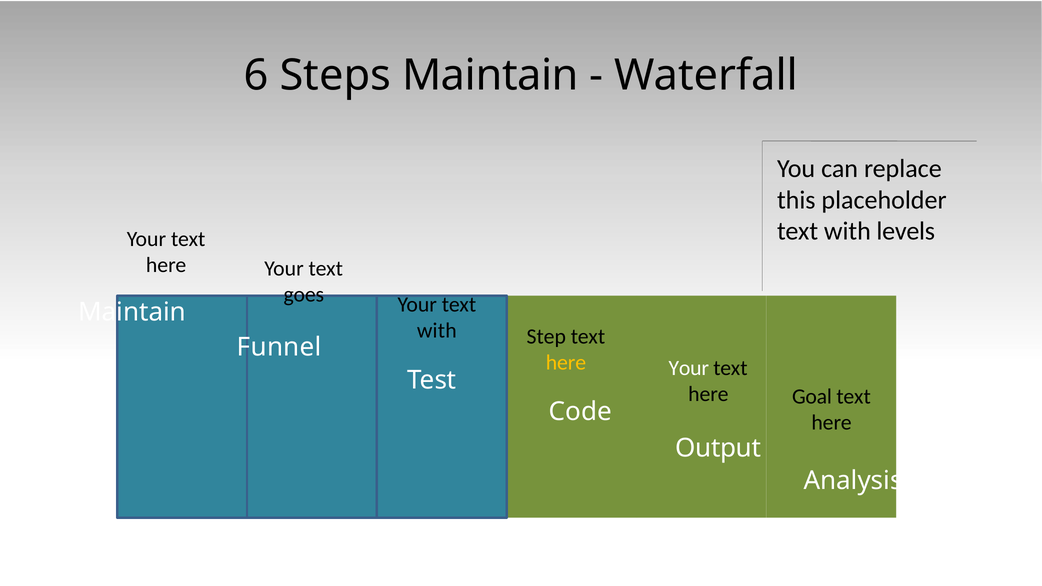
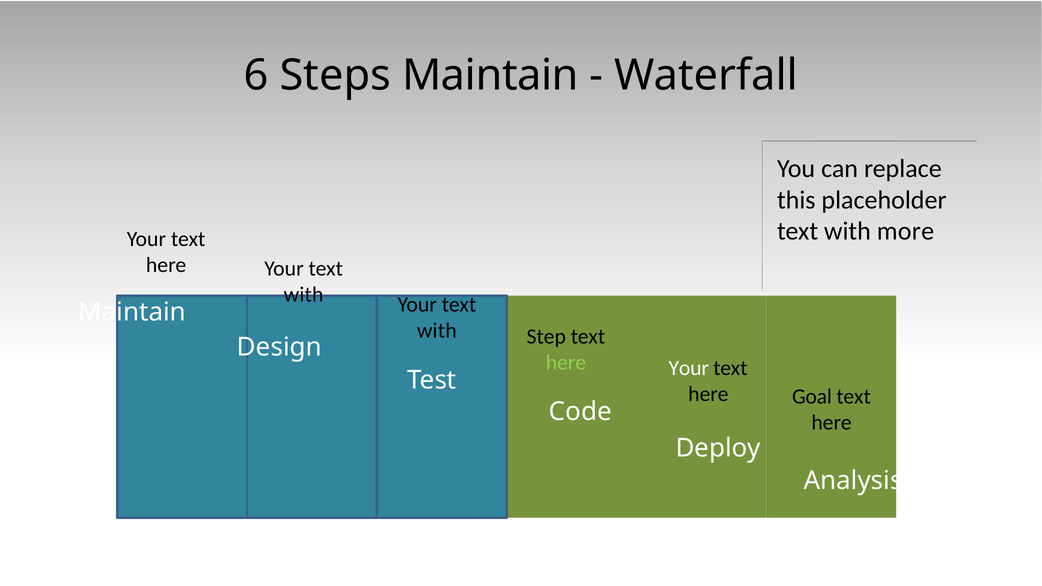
levels: levels -> more (905, 231)
goes: goes -> with (304, 295)
Funnel: Funnel -> Design (279, 347)
here colour: yellow -> light green (566, 363)
Output: Output -> Deploy (718, 448)
